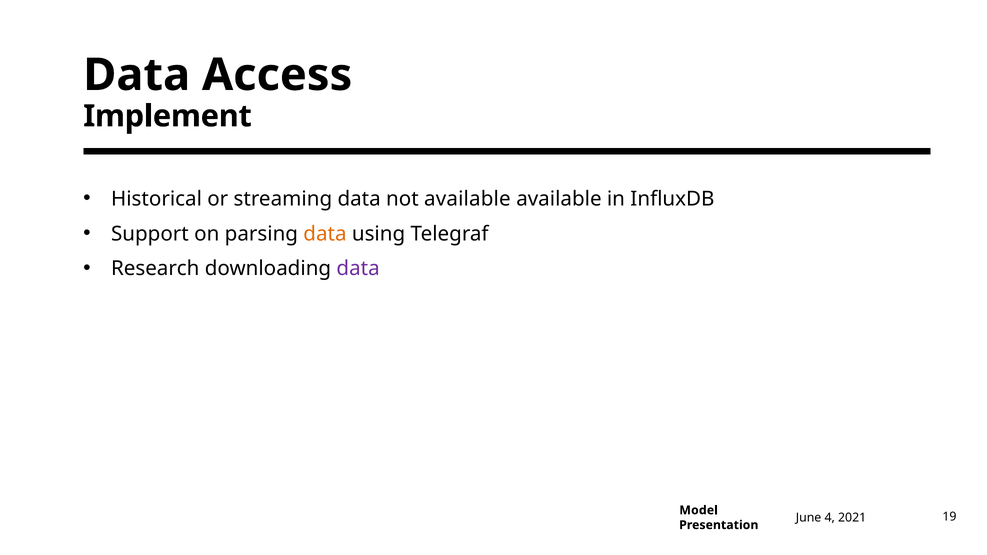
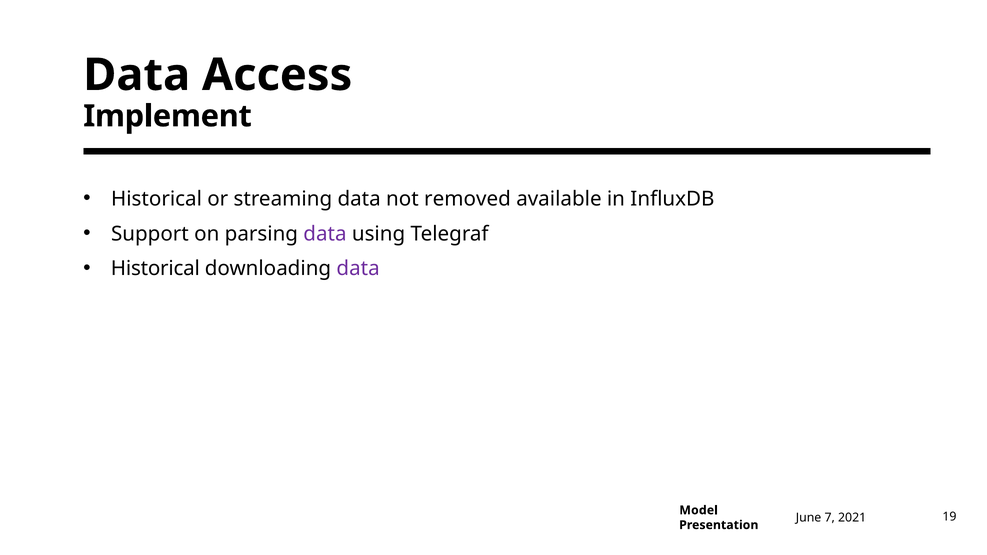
not available: available -> removed (467, 199)
data colour: orange -> purple (325, 234)
Research: Research -> Historical (155, 269)
4: 4 -> 7 (830, 518)
